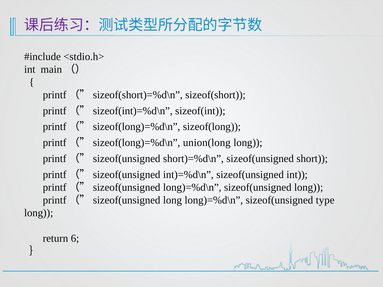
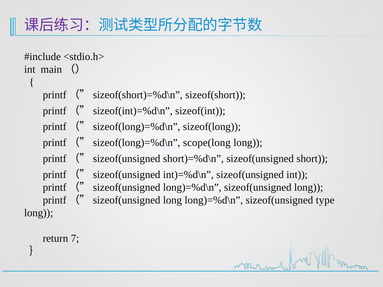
union(long: union(long -> scope(long (207, 143)
6: 6 -> 7 (75, 239)
